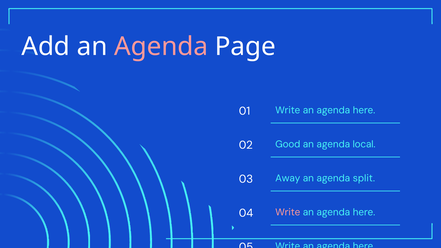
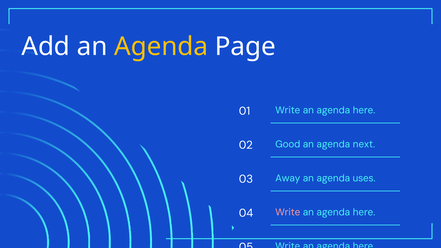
Agenda colour: pink -> yellow (161, 46)
local: local -> next (364, 144)
split: split -> uses (364, 178)
